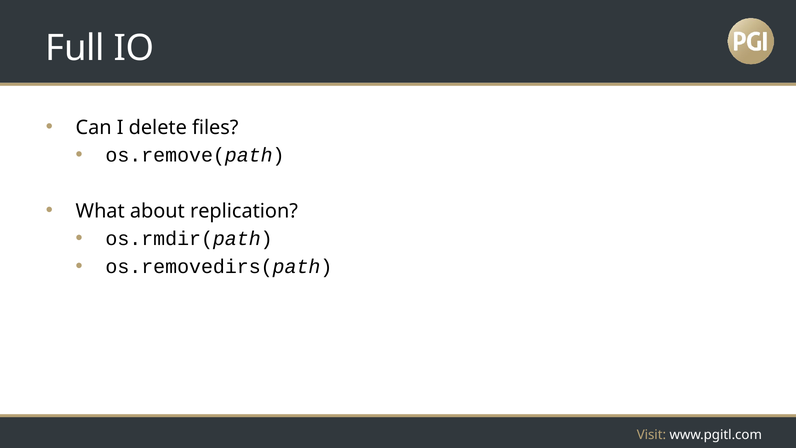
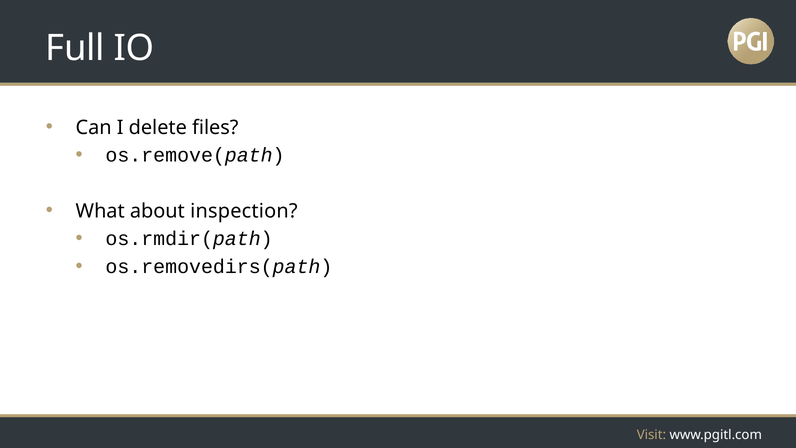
replication: replication -> inspection (244, 211)
